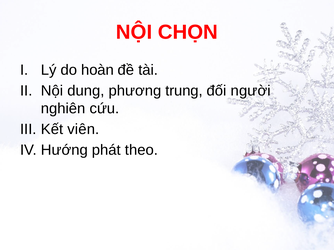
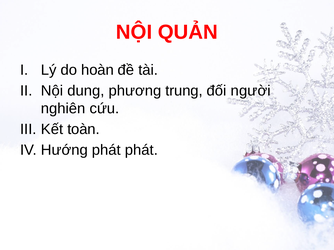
CHỌN: CHỌN -> QUẢN (188, 32)
viên: viên -> toàn (83, 129)
phát theo: theo -> phát (141, 150)
